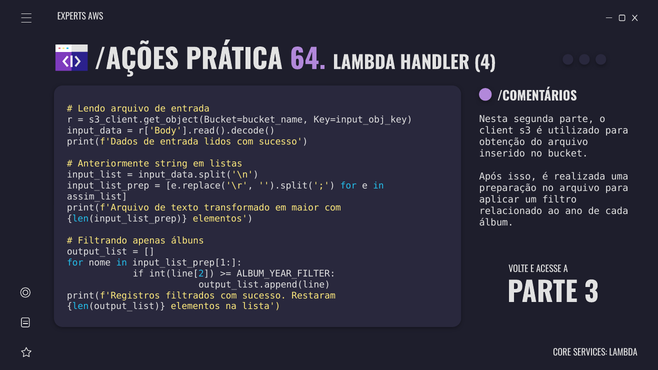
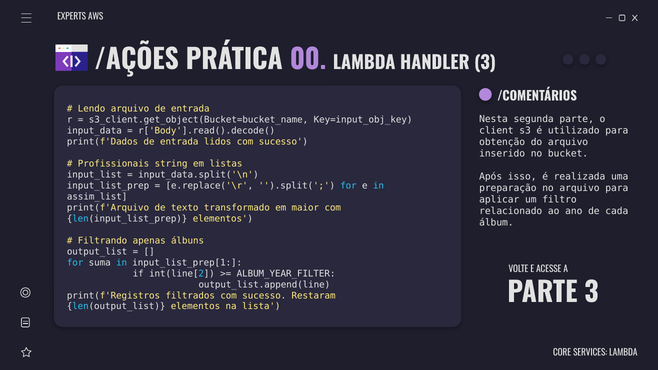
64: 64 -> 00 (308, 60)
HANDLER 4: 4 -> 3 (485, 63)
Anteriormente: Anteriormente -> Profissionais (114, 164)
nome: nome -> suma (100, 263)
